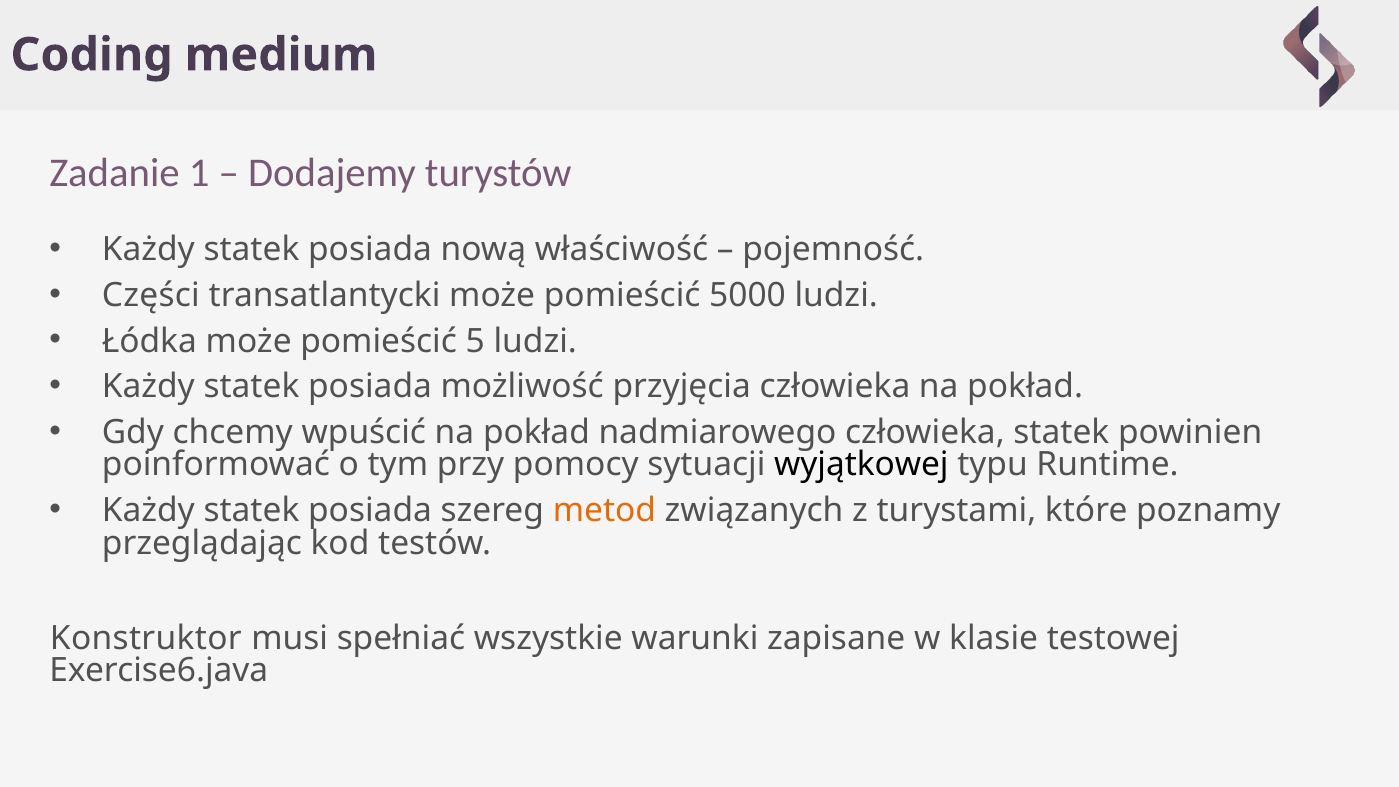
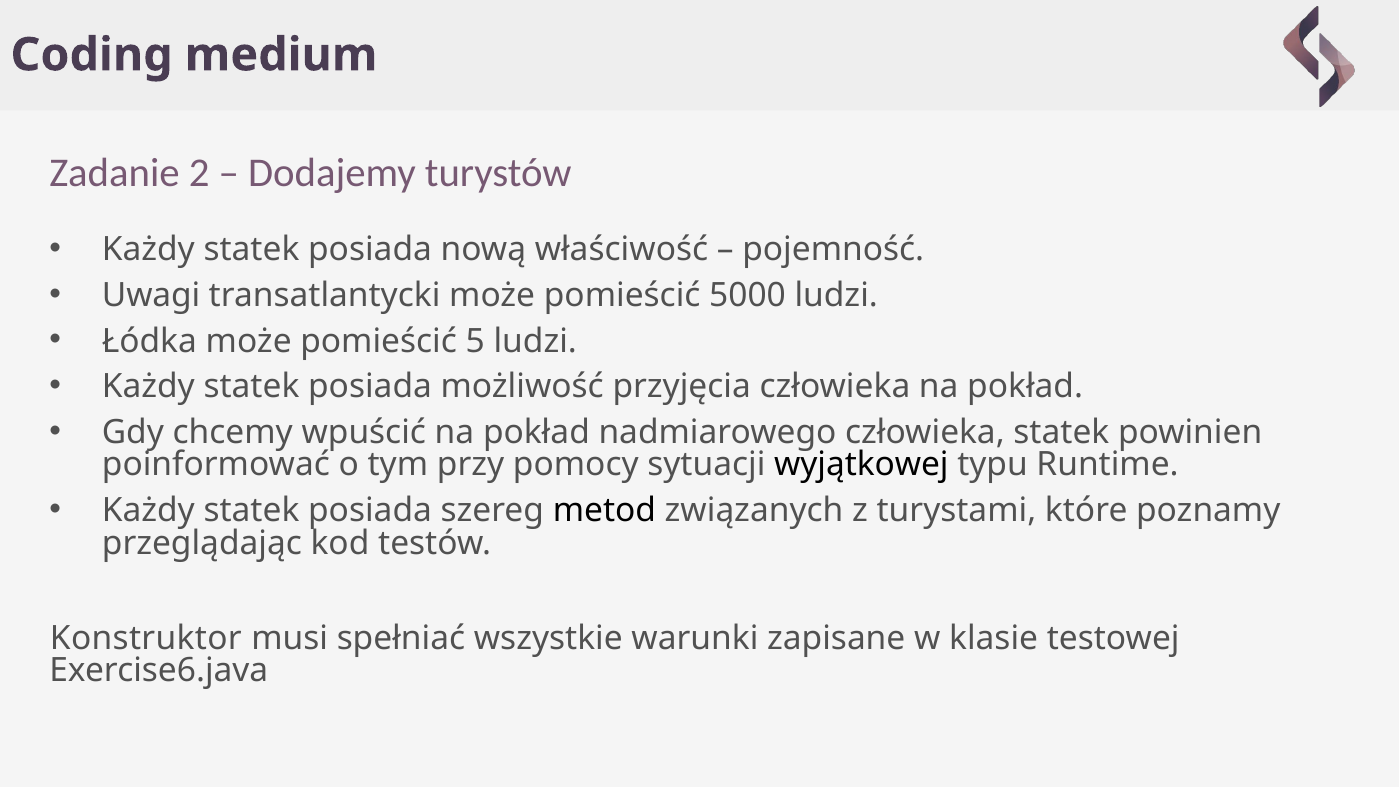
1: 1 -> 2 (199, 173)
Części: Części -> Uwagi (151, 295)
metod colour: orange -> black (604, 511)
